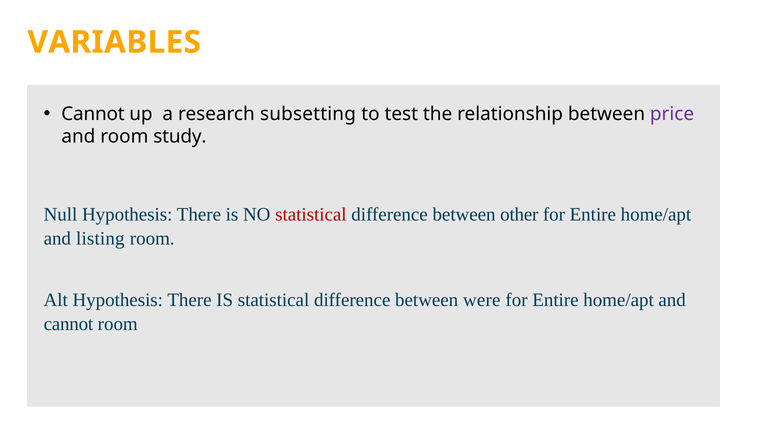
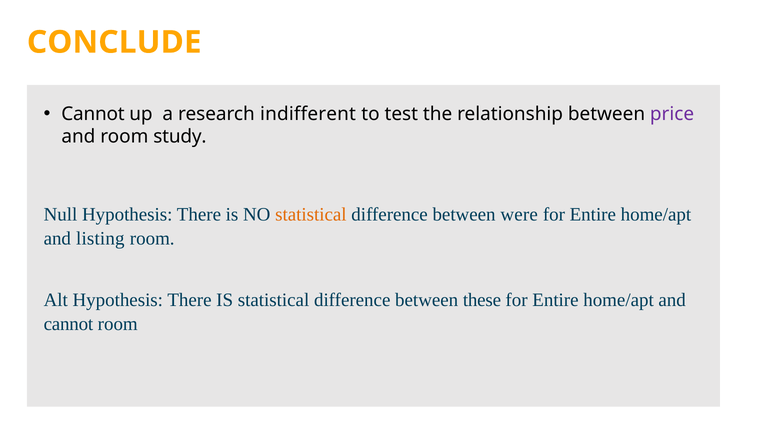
VARIABLES: VARIABLES -> CONCLUDE (114, 42)
subsetting: subsetting -> indifferent (308, 114)
statistical colour: red -> orange (311, 214)
other: other -> were (519, 214)
were: were -> these (482, 300)
